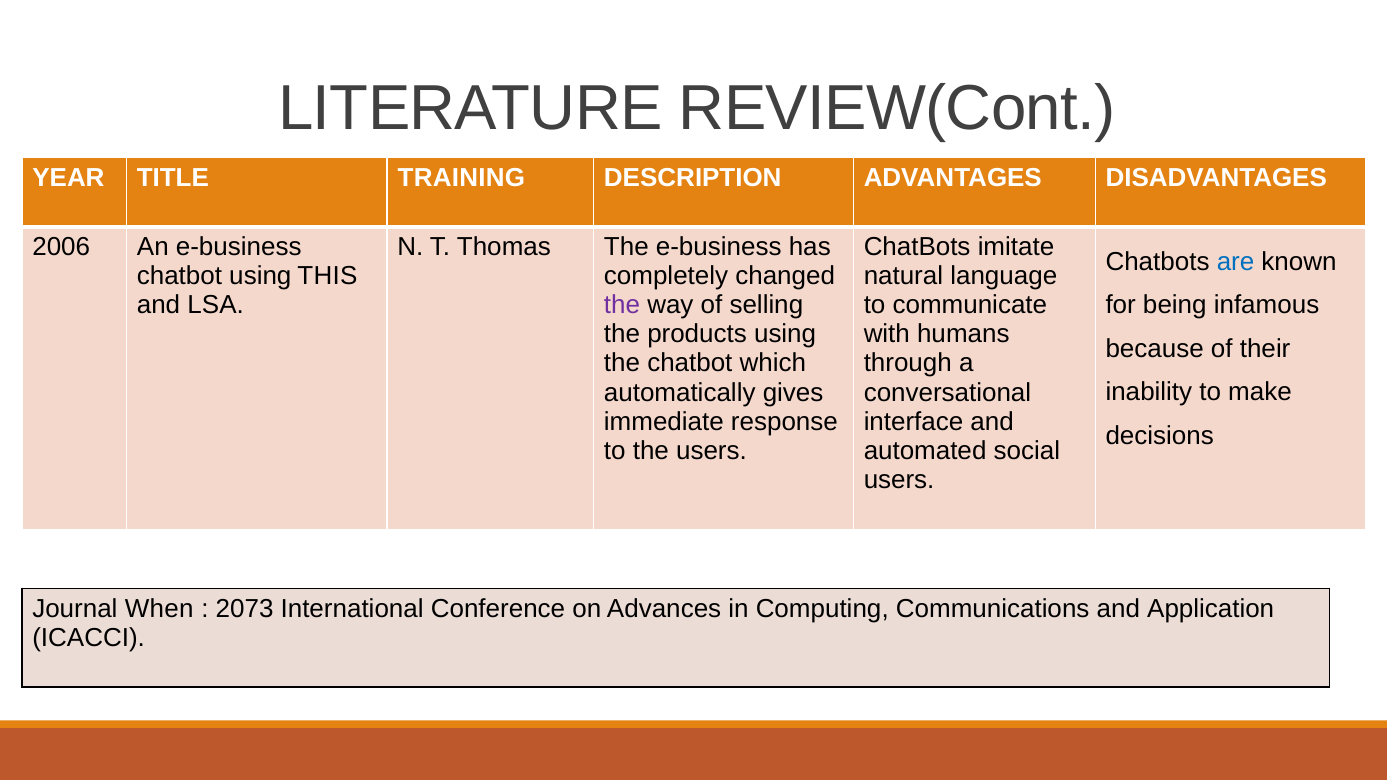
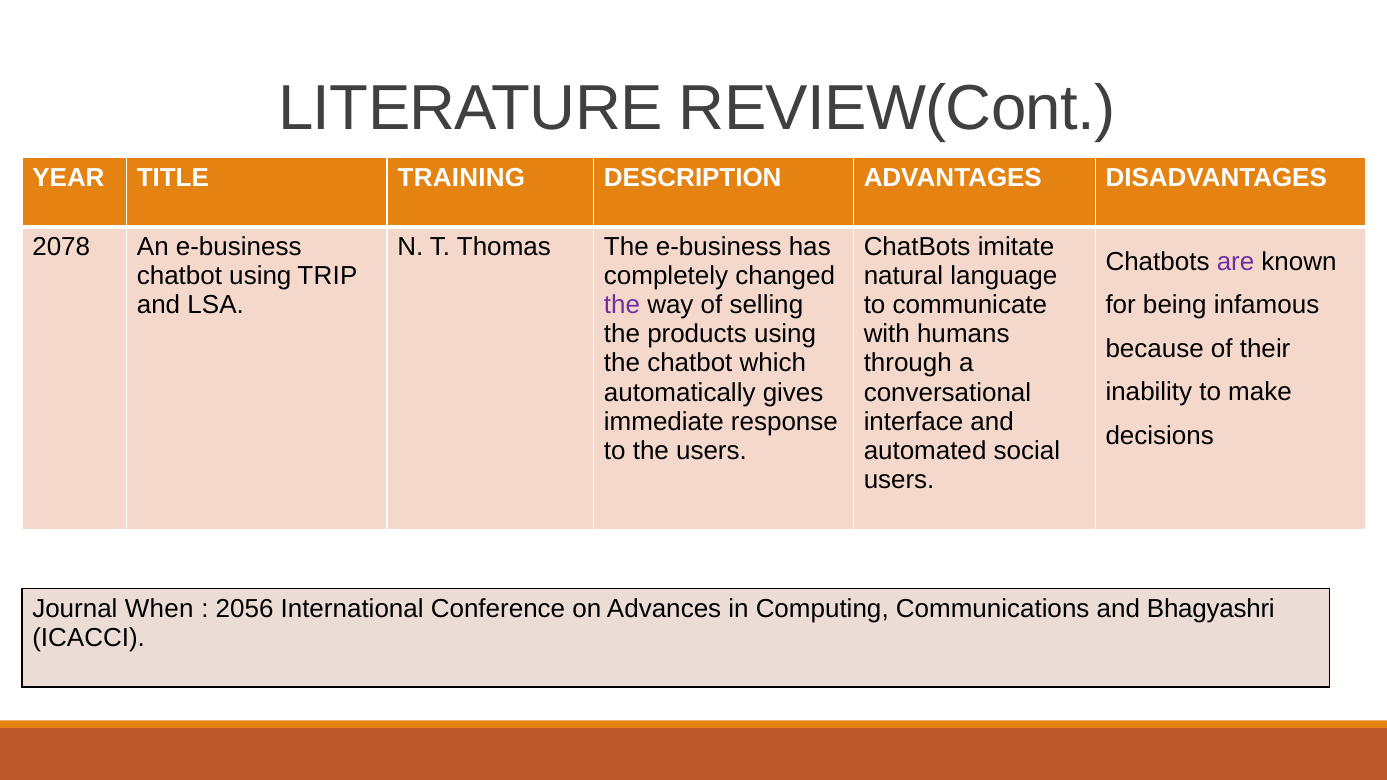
2006: 2006 -> 2078 (61, 247)
are colour: blue -> purple (1236, 262)
THIS: THIS -> TRIP (327, 276)
2073: 2073 -> 2056 (245, 609)
Application: Application -> Bhagyashri (1211, 609)
